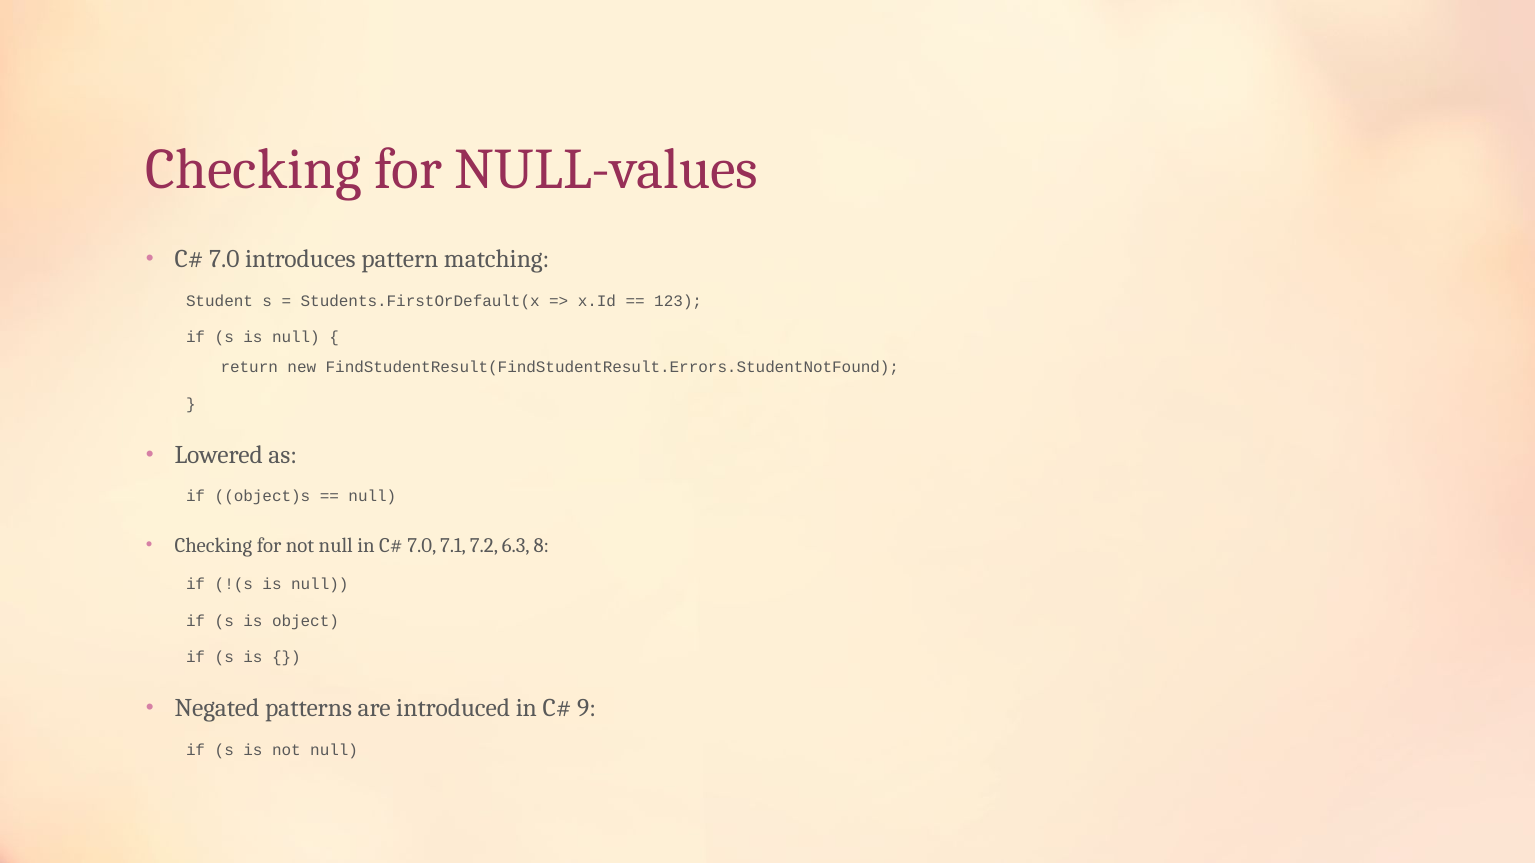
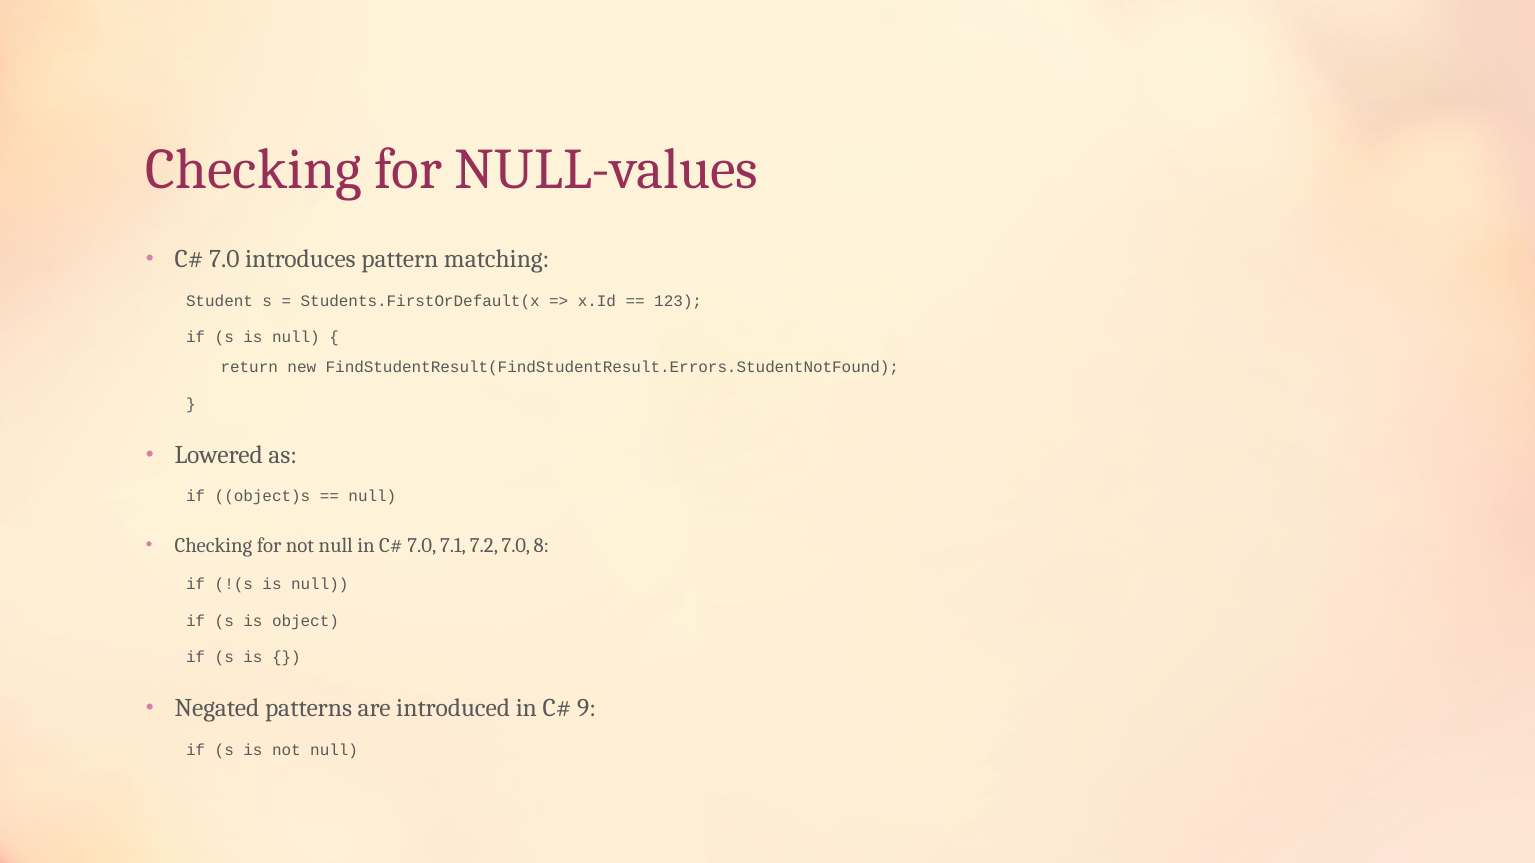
7.2 6.3: 6.3 -> 7.0 (516, 546)
